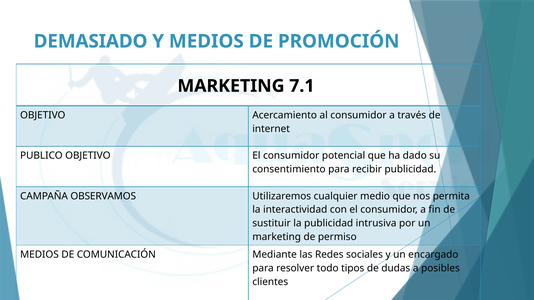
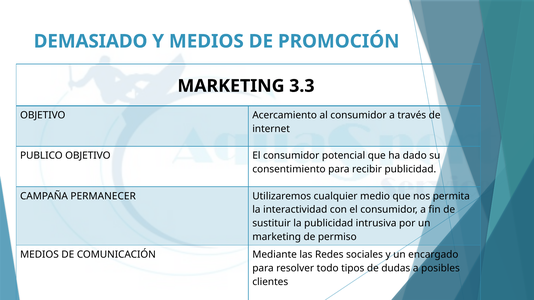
7.1: 7.1 -> 3.3 (302, 86)
OBSERVAMOS: OBSERVAMOS -> PERMANECER (103, 196)
